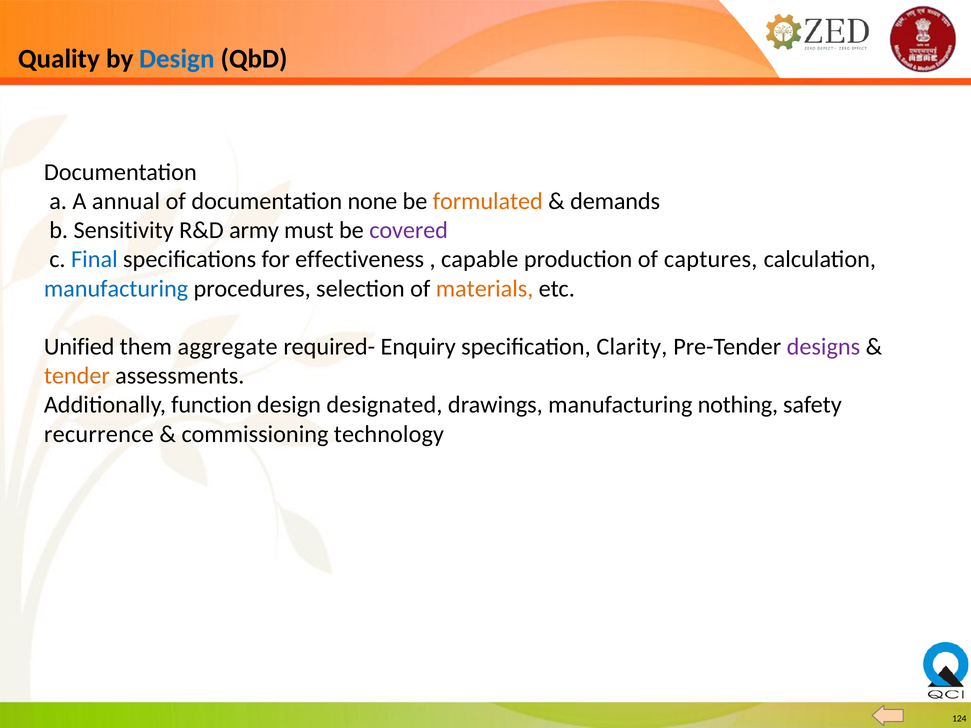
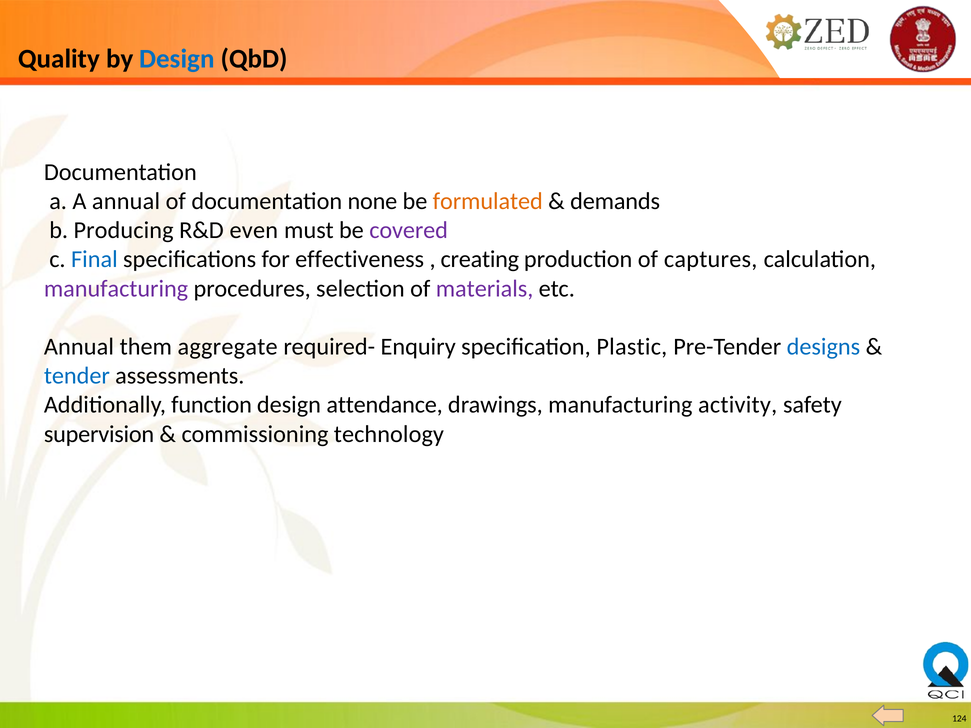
Sensitivity: Sensitivity -> Producing (124, 230)
army: army -> even (254, 230)
capable: capable -> creating (480, 259)
manufacturing colour: blue -> purple (116, 289)
materials colour: orange -> purple (485, 289)
Unified: Unified -> Annual (79, 347)
Clarity: Clarity -> Plastic (632, 347)
designs colour: purple -> blue (823, 347)
tender colour: orange -> blue (77, 376)
designated: designated -> attendance (385, 405)
nothing: nothing -> activity (738, 405)
recurrence: recurrence -> supervision (99, 434)
